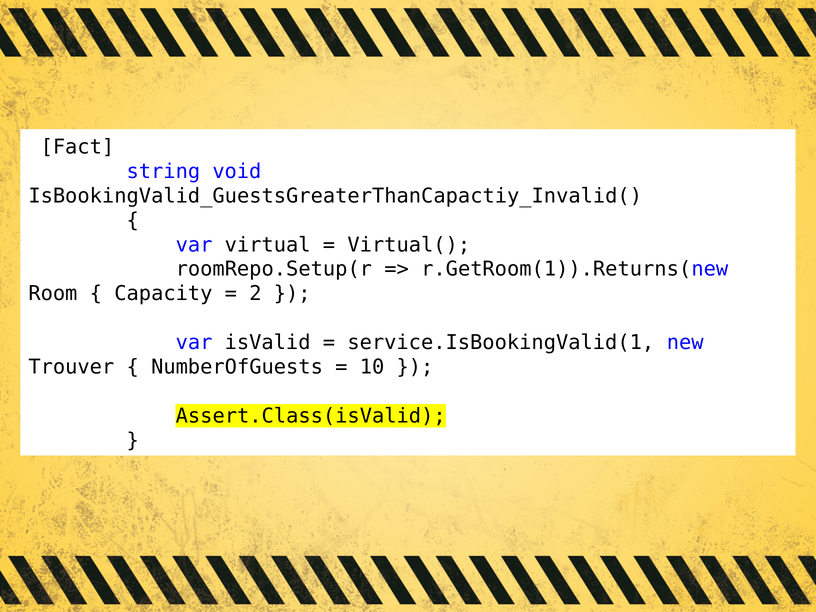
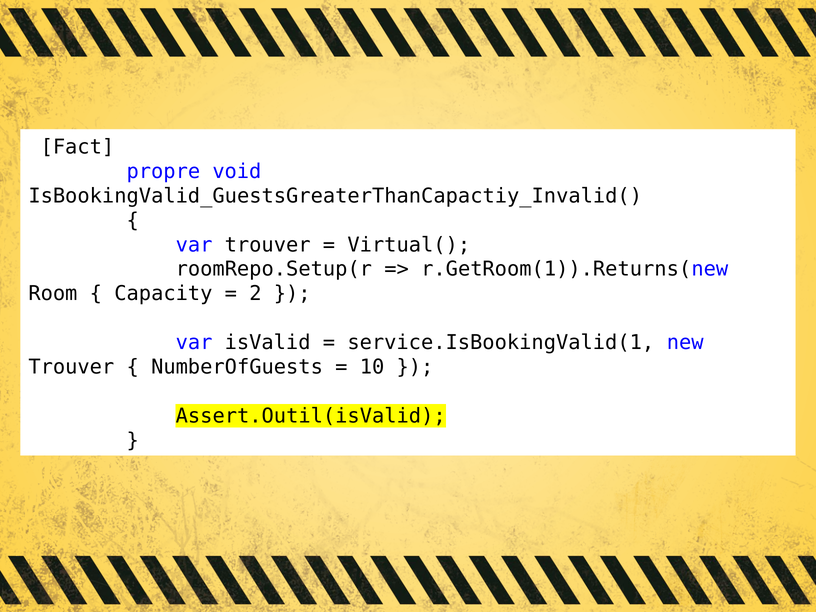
string: string -> propre (163, 171)
var virtual: virtual -> trouver (268, 245)
Assert.Class(isValid: Assert.Class(isValid -> Assert.Outil(isValid (311, 416)
